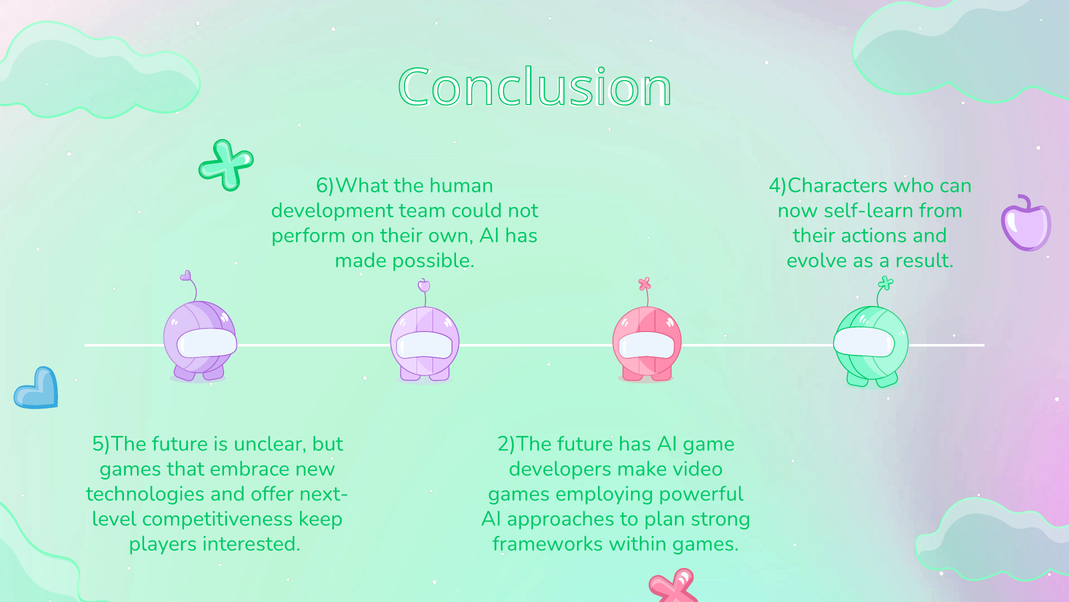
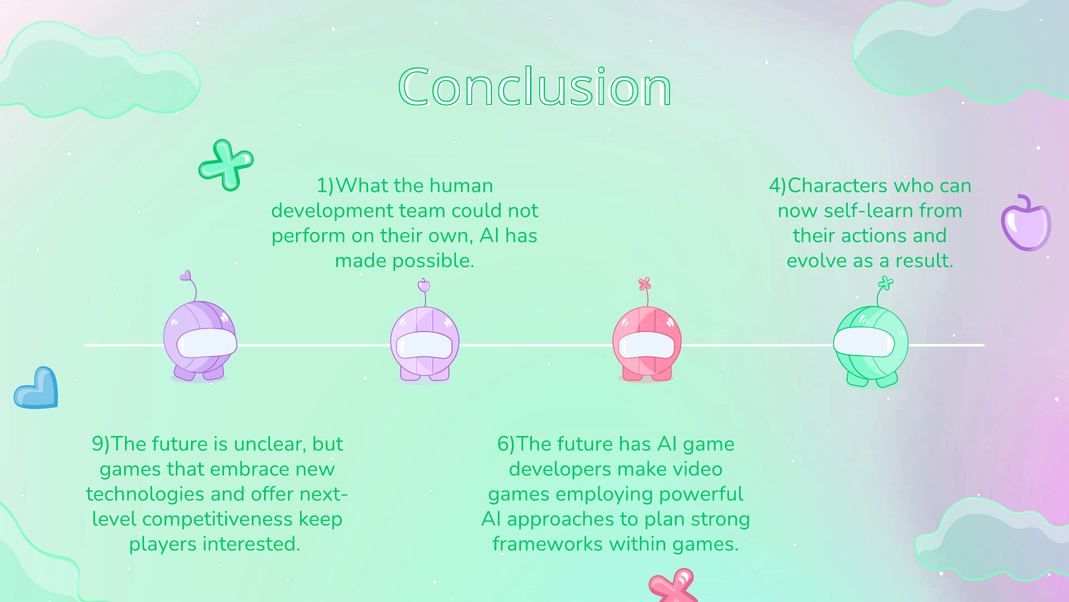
6)What: 6)What -> 1)What (352, 185)
5)The: 5)The -> 9)The (119, 443)
2)The: 2)The -> 6)The (524, 443)
